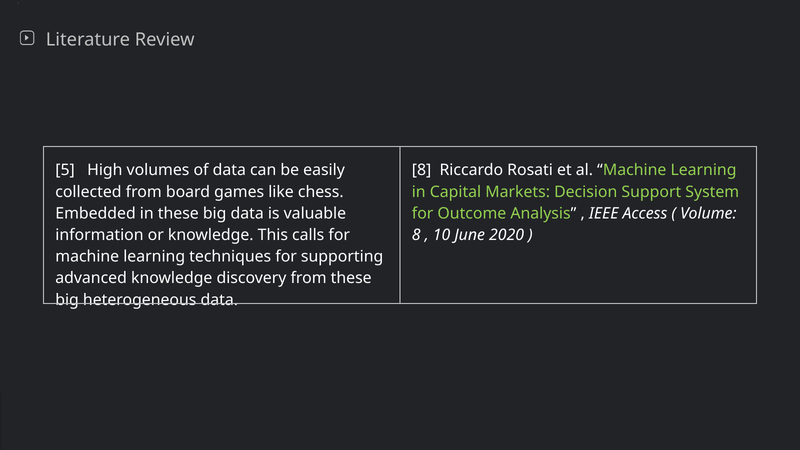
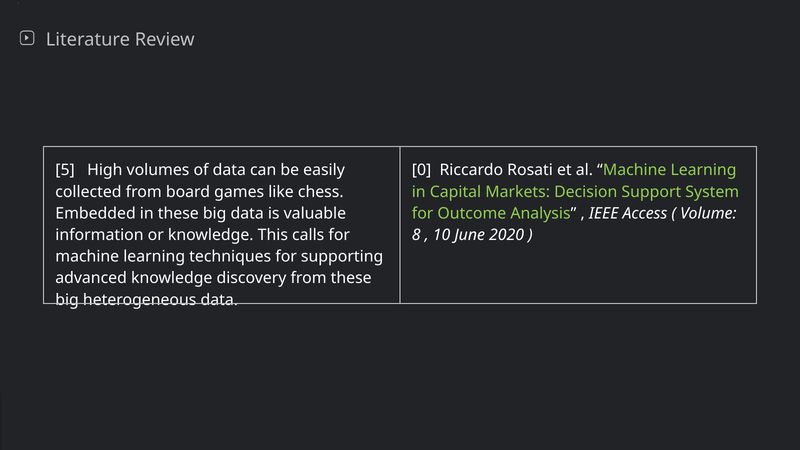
8: 8 -> 0 (422, 170)
